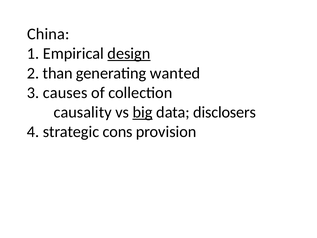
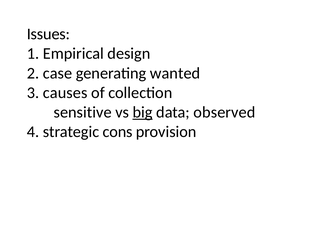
China: China -> Issues (48, 34)
design underline: present -> none (129, 54)
than: than -> case (58, 73)
causality: causality -> sensitive (83, 112)
disclosers: disclosers -> observed (224, 112)
